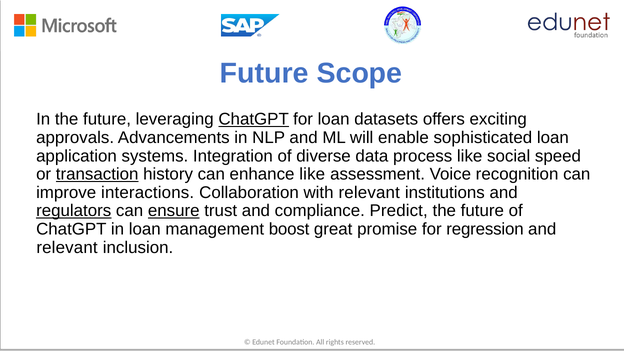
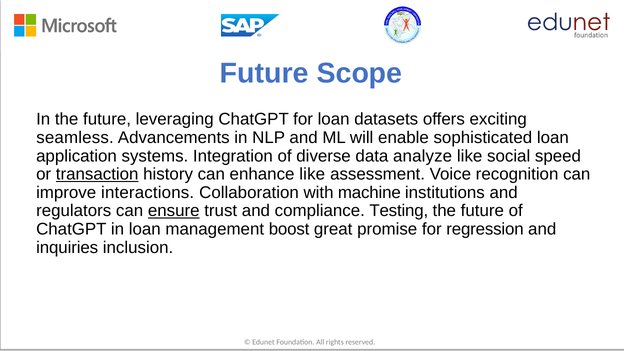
ChatGPT underline: present -> none (254, 119)
approvals: approvals -> seamless (75, 138)
process: process -> analyze (423, 156)
with relevant: relevant -> machine (369, 193)
regulators underline: present -> none (74, 211)
Predict: Predict -> Testing (399, 211)
relevant: relevant -> inquiries (67, 247)
